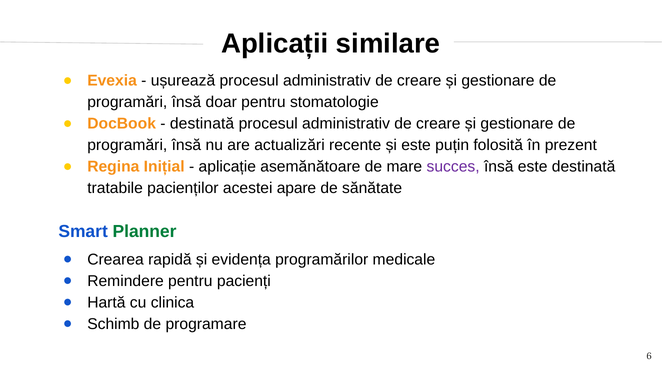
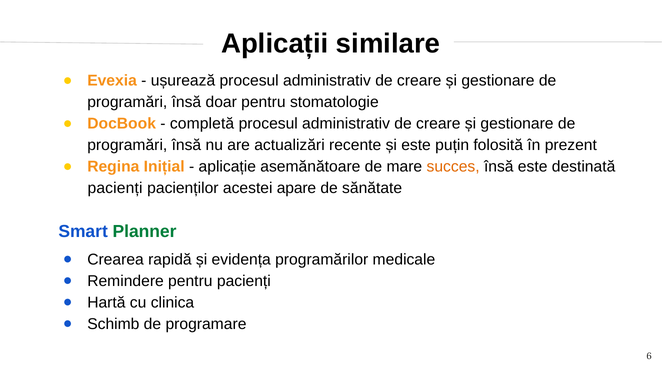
destinată: destinată -> completă (202, 124)
succes colour: purple -> orange (453, 167)
tratabile: tratabile -> pacienți (115, 189)
